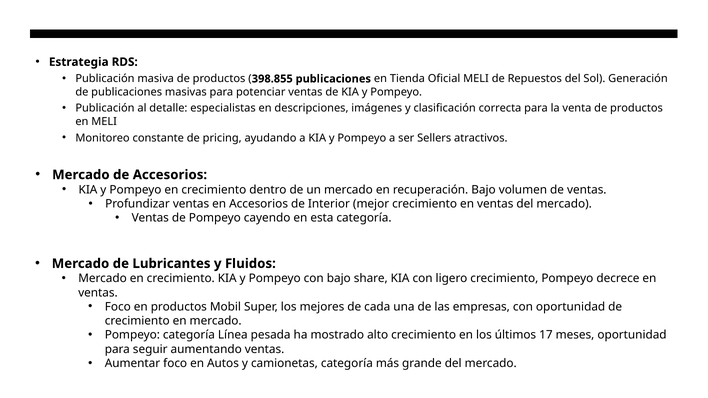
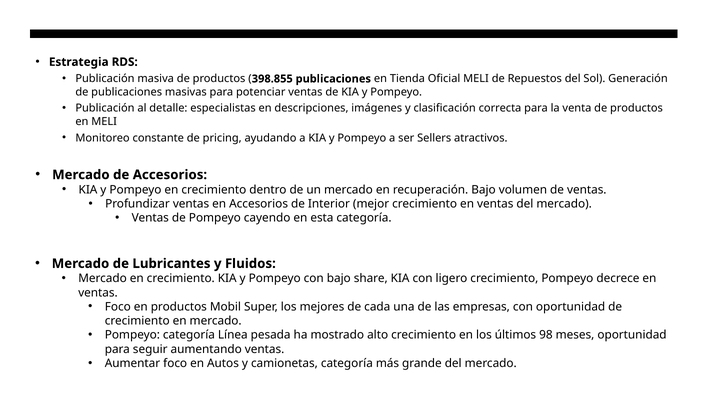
17: 17 -> 98 (546, 335)
